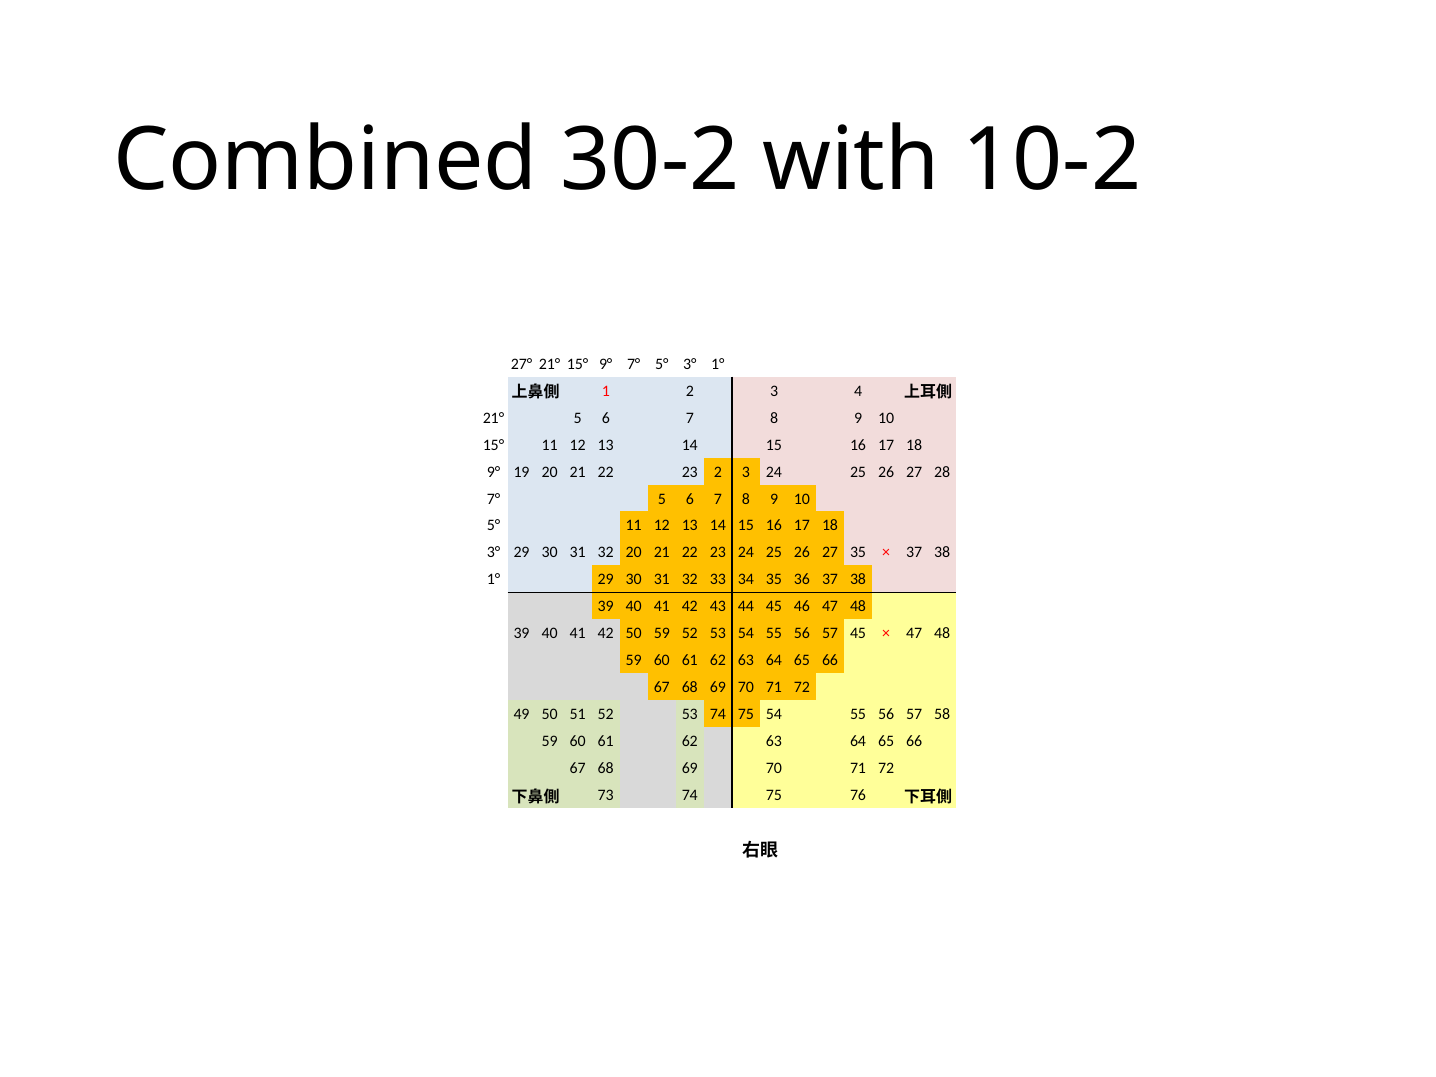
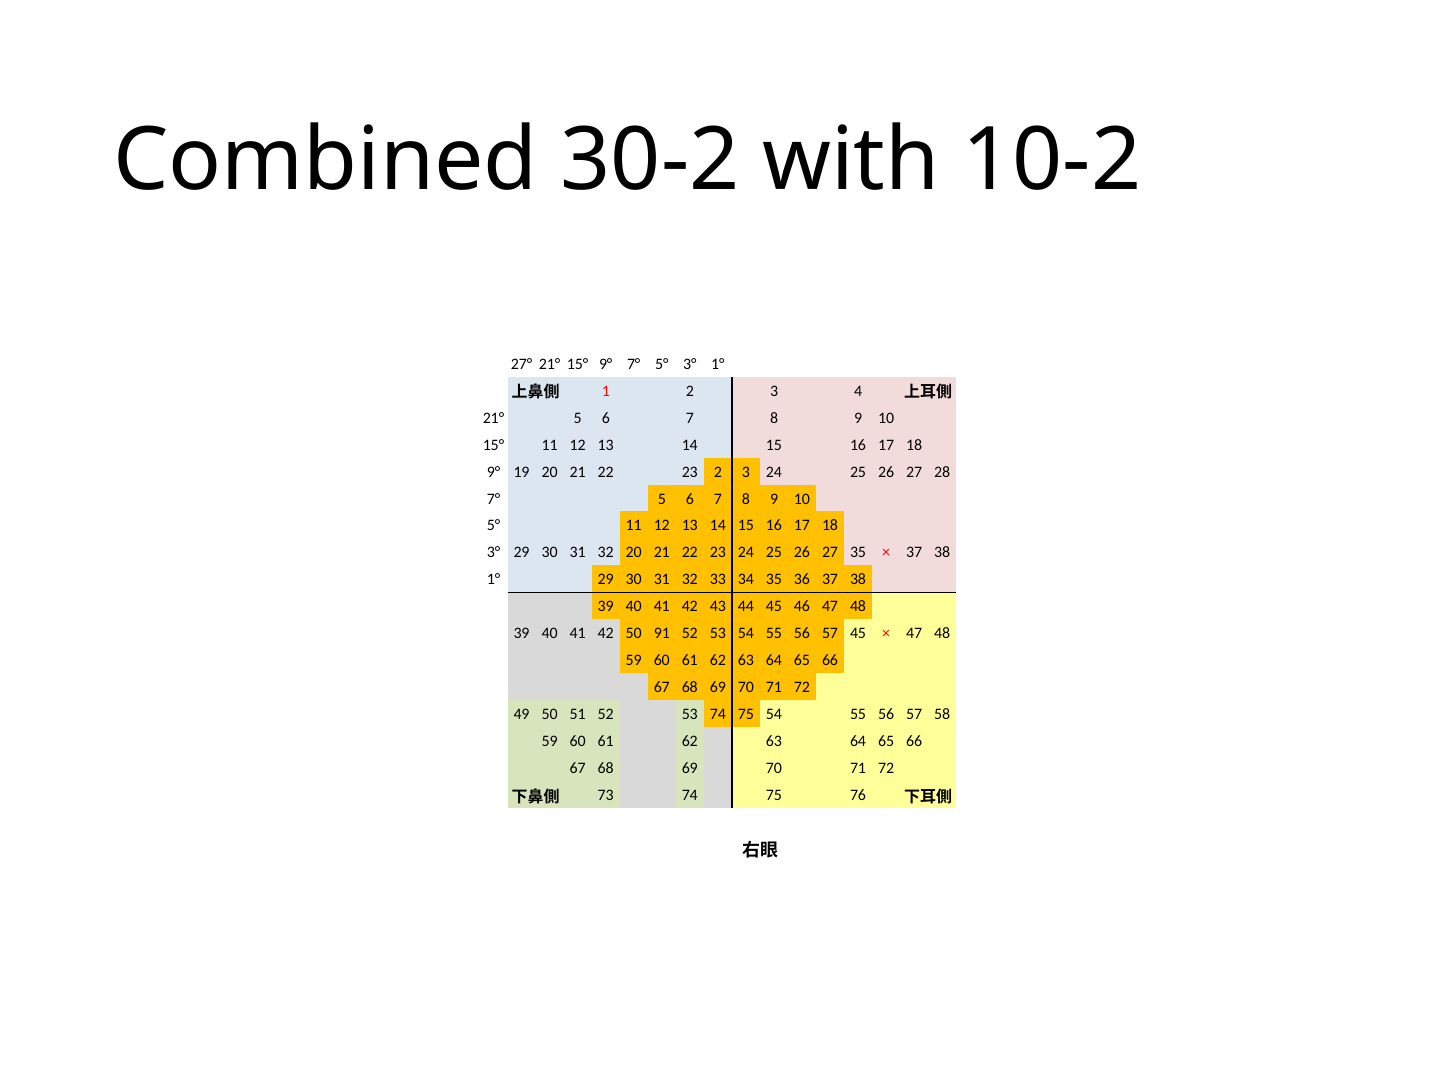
50 59: 59 -> 91 (662, 634)
